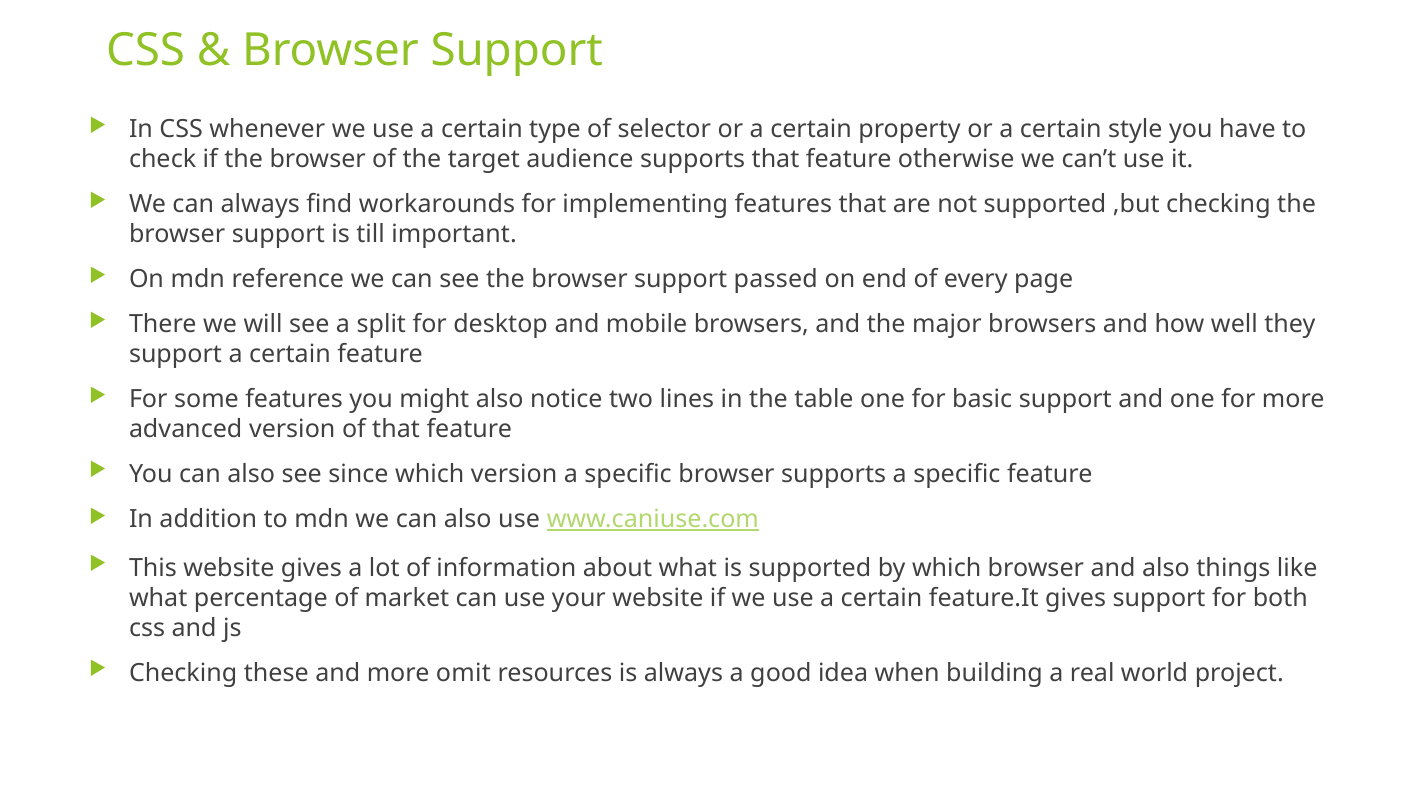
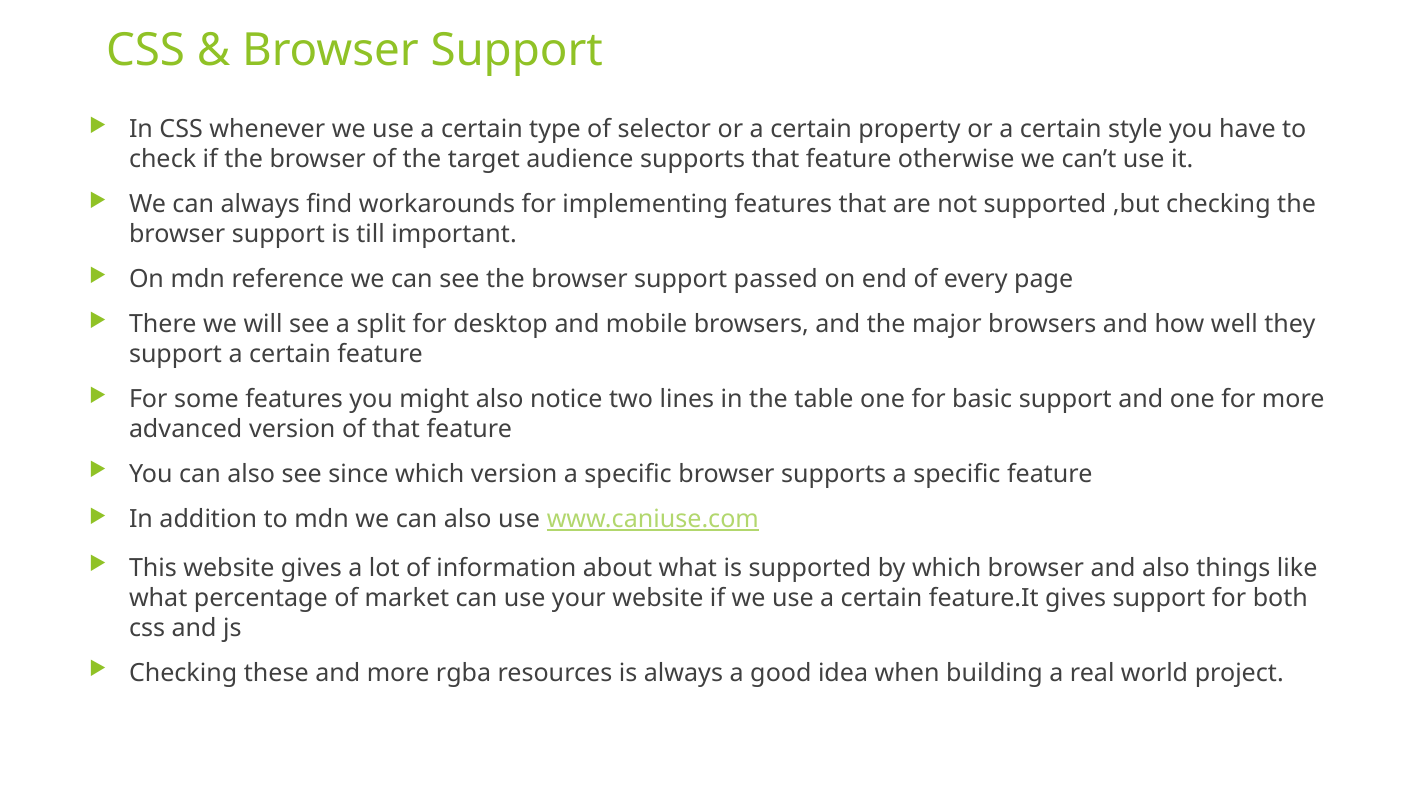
omit: omit -> rgba (464, 673)
